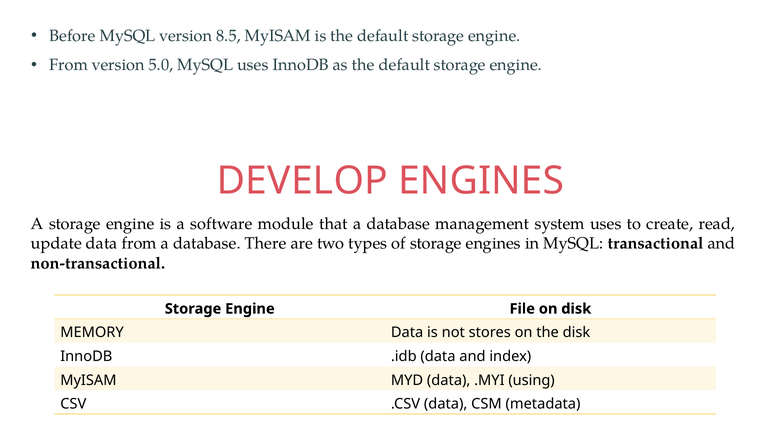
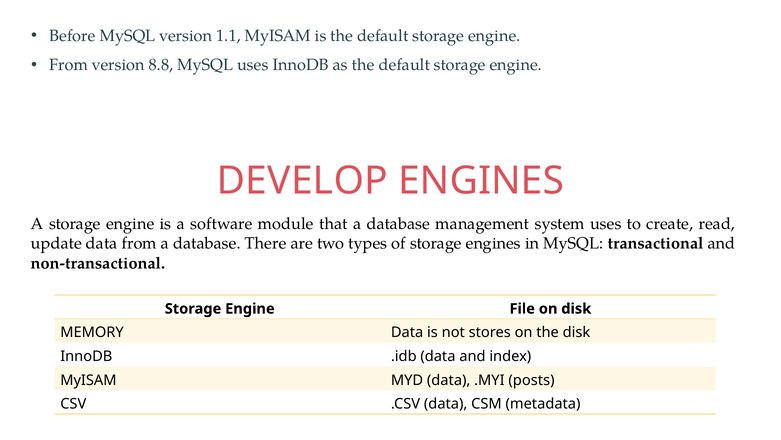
8.5: 8.5 -> 1.1 (229, 36)
5.0: 5.0 -> 8.8 (161, 65)
using: using -> posts (532, 380)
